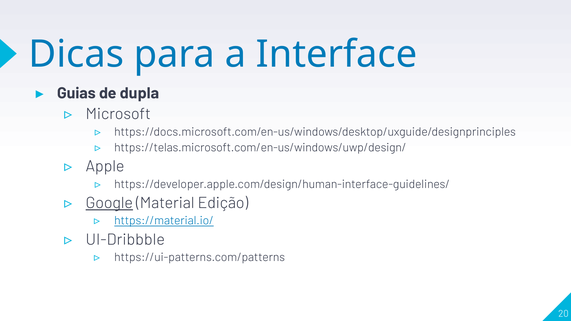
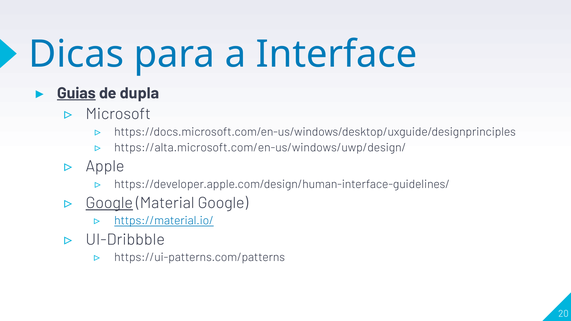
Guias underline: none -> present (76, 93)
https://telas.microsoft.com/en-us/windows/uwp/design/: https://telas.microsoft.com/en-us/windows/uwp/design/ -> https://alta.microsoft.com/en-us/windows/uwp/design/ (260, 148)
Material Edição: Edição -> Google (223, 203)
